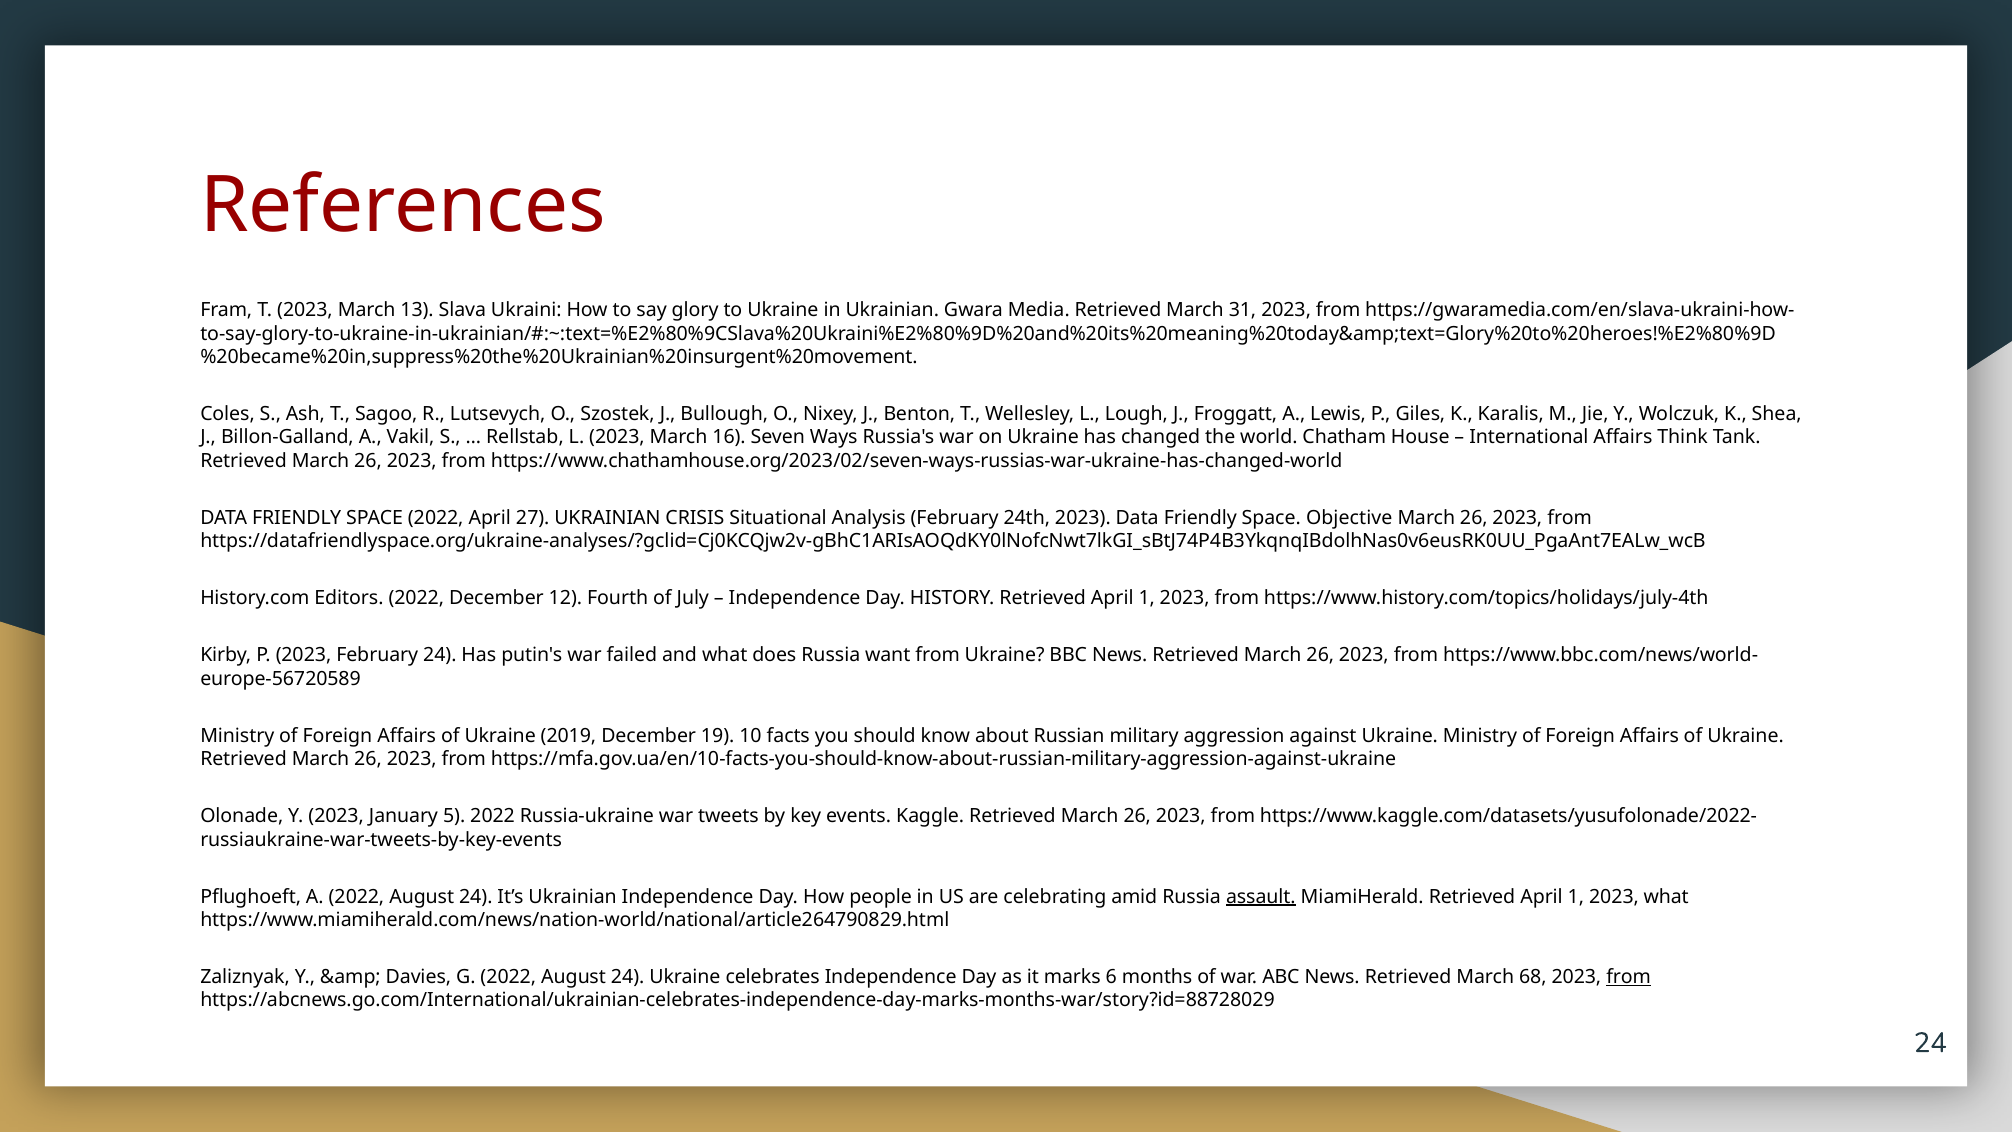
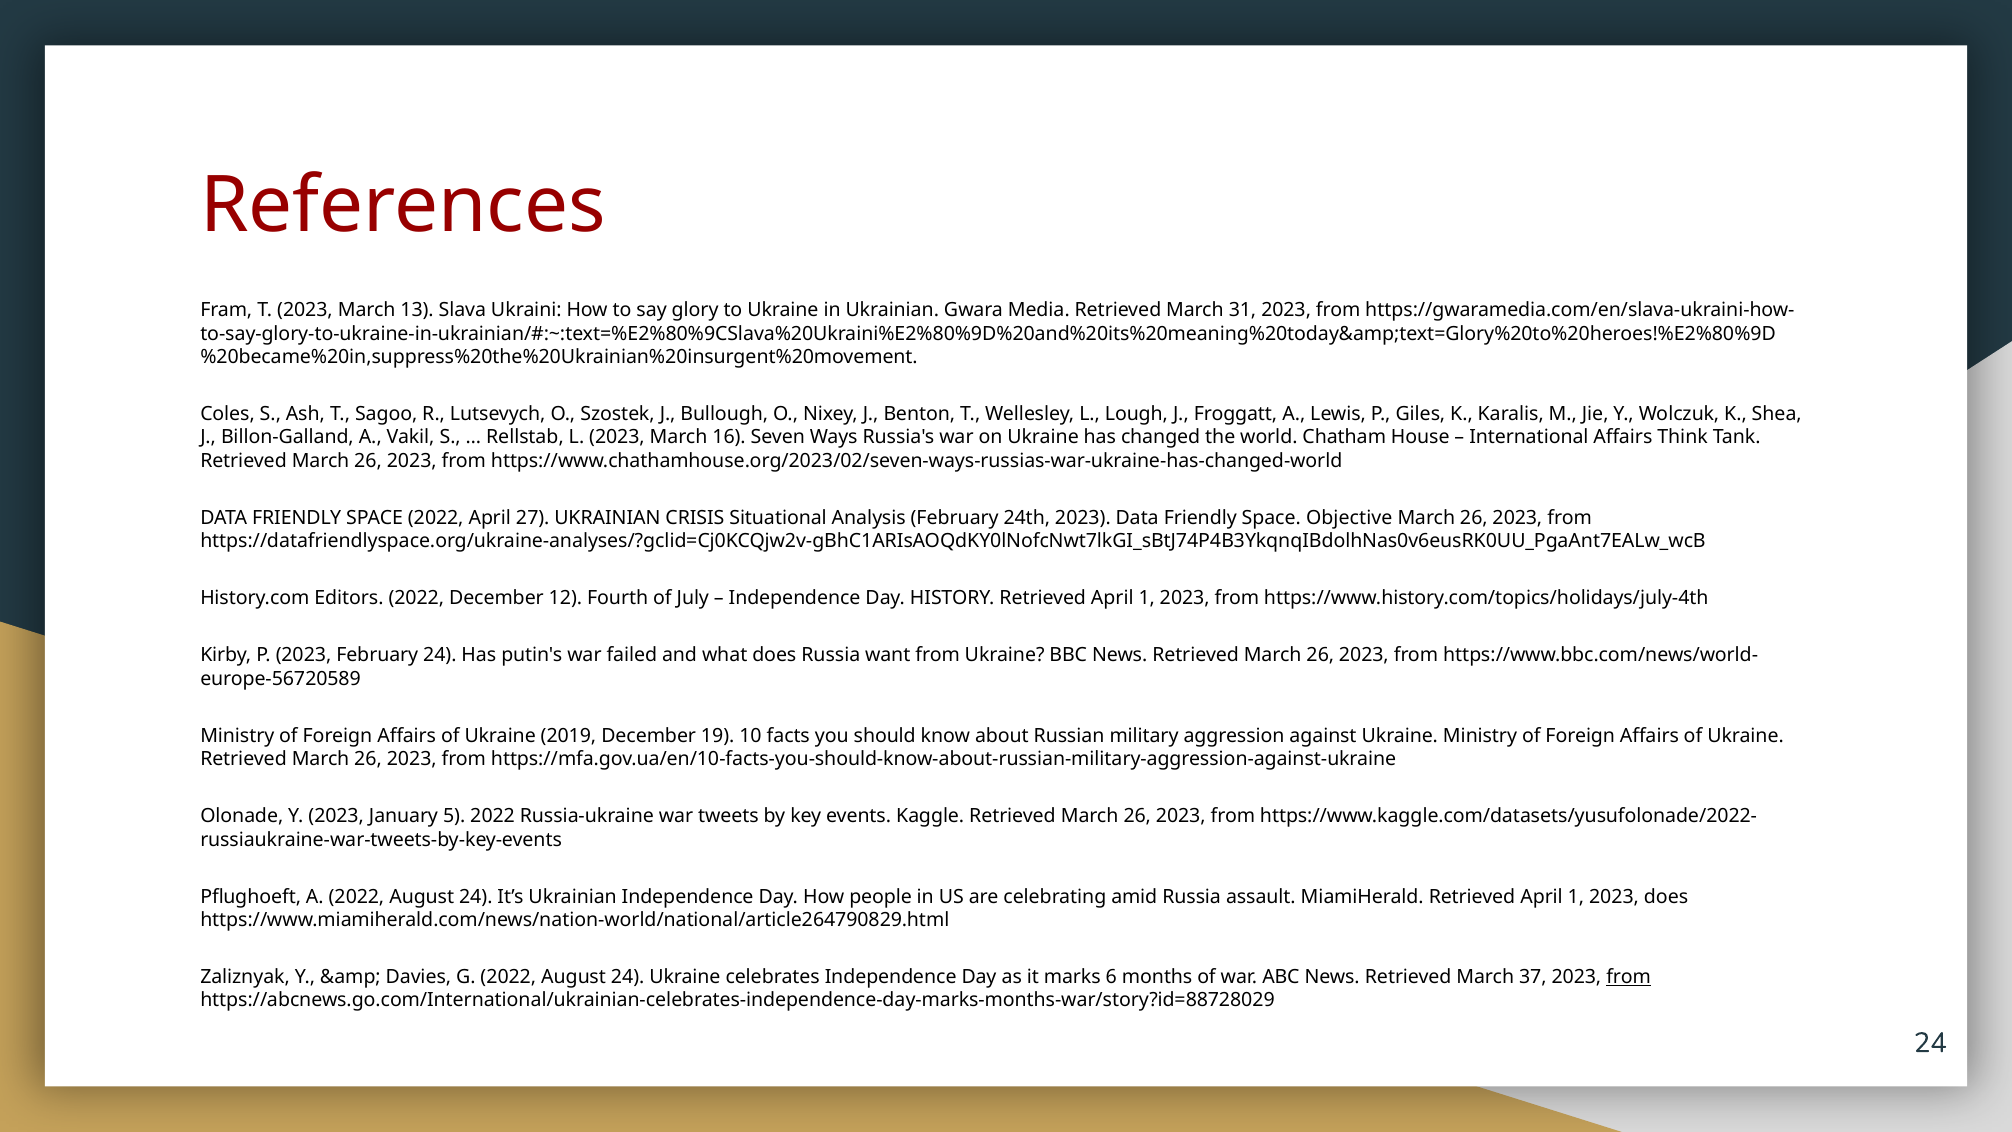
assault underline: present -> none (1261, 896)
2023 what: what -> does (1666, 896)
68: 68 -> 37 (1533, 977)
